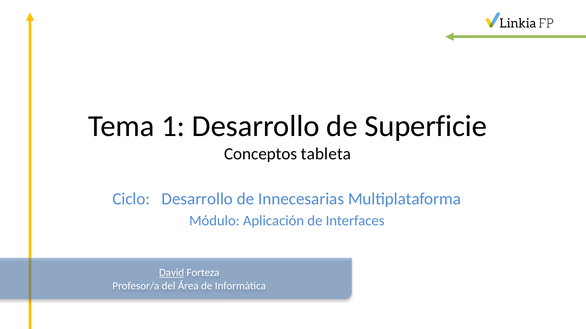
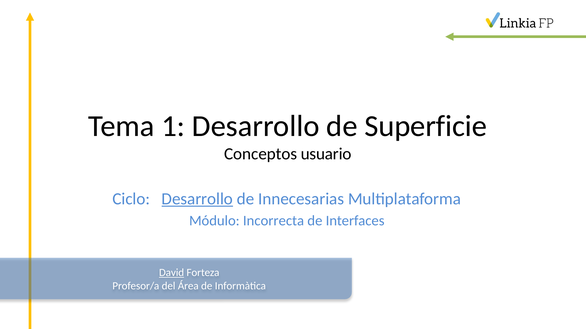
tableta: tableta -> usuario (326, 154)
Desarrollo underline: none -> present (197, 199)
Aplicación: Aplicación -> Incorrecta (274, 221)
